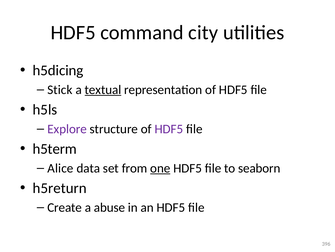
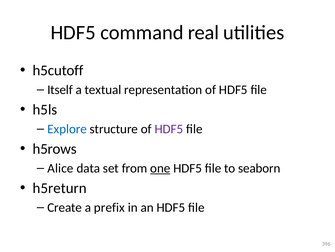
city: city -> real (203, 32)
h5dicing: h5dicing -> h5cutoff (58, 70)
Stick: Stick -> Itself (60, 90)
textual underline: present -> none (103, 90)
Explore colour: purple -> blue (67, 129)
h5term: h5term -> h5rows (55, 148)
abuse: abuse -> prefix (109, 207)
